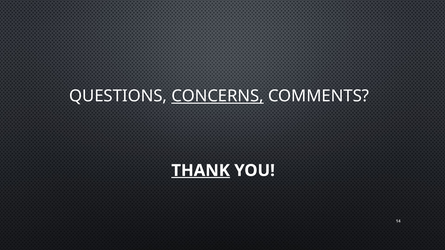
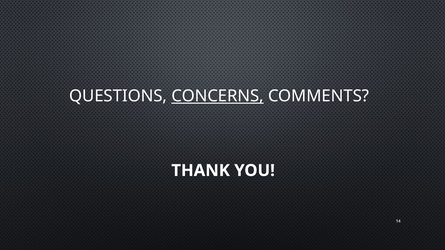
THANK underline: present -> none (201, 171)
